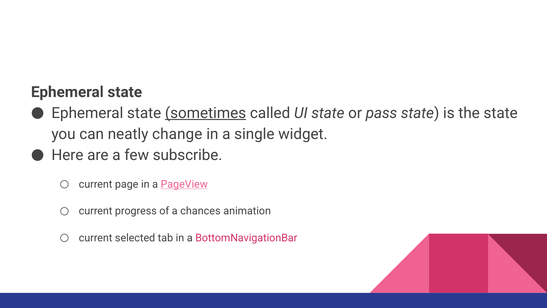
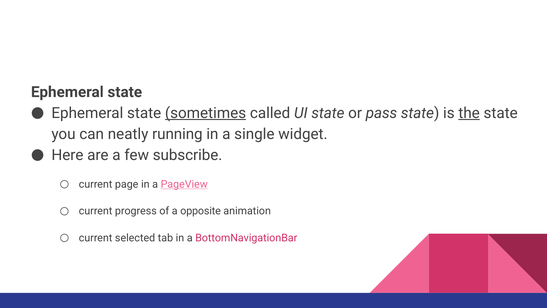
the underline: none -> present (469, 113)
change: change -> running (177, 134)
chances: chances -> opposite (201, 211)
